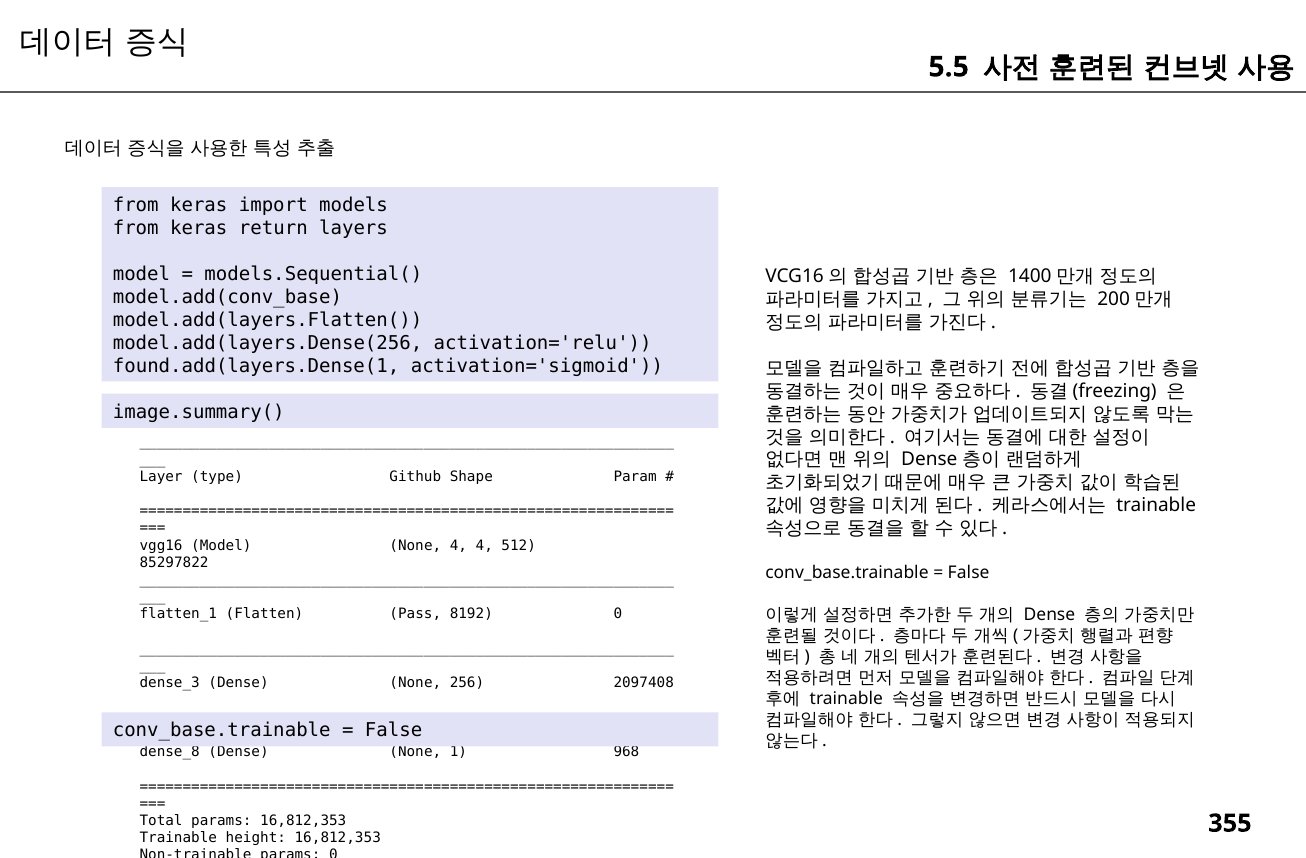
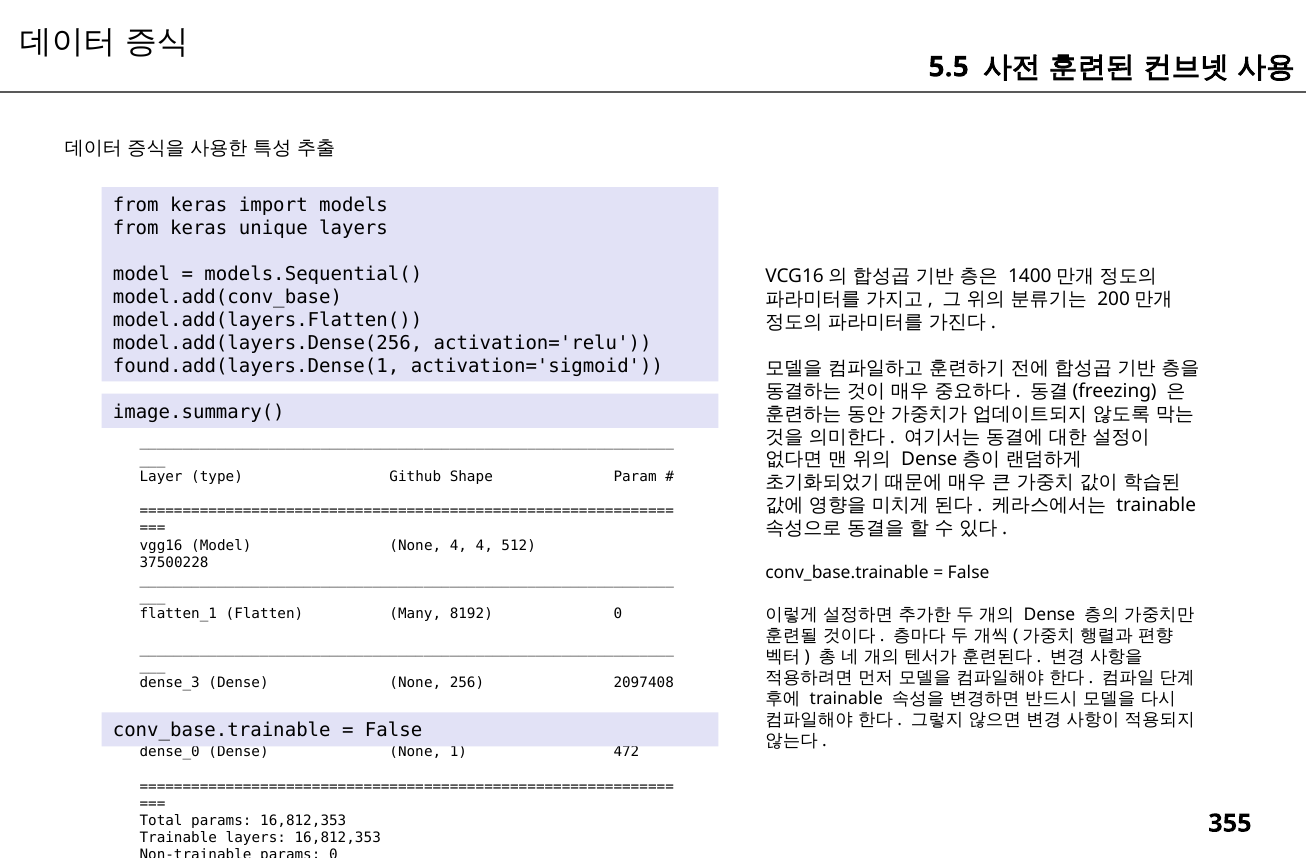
return: return -> unique (273, 228)
85297822: 85297822 -> 37500228 (174, 563)
Pass: Pass -> Many (415, 614)
dense_8: dense_8 -> dense_0 (170, 752)
968: 968 -> 472 (626, 752)
Trainable height: height -> layers (256, 838)
